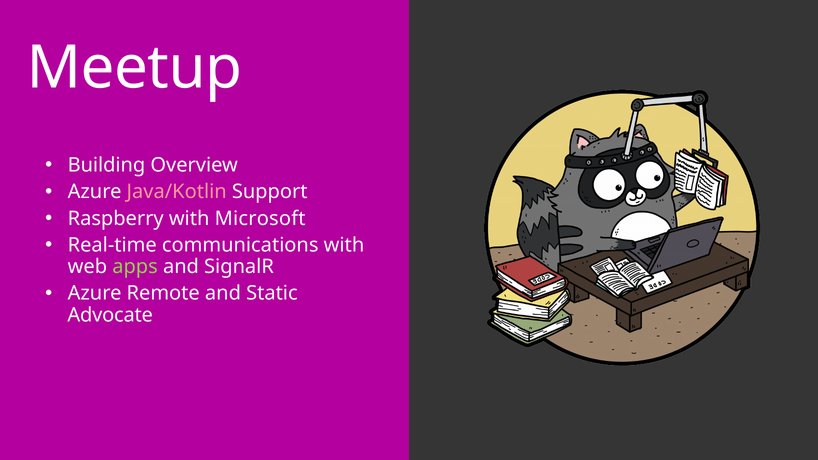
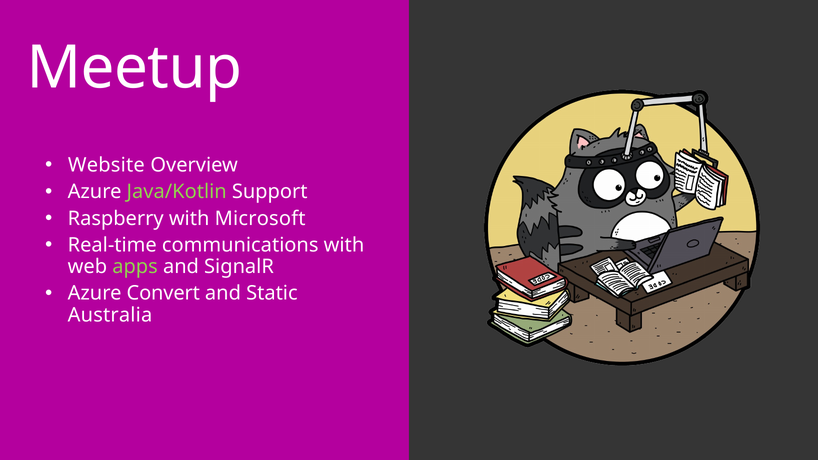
Building: Building -> Website (106, 165)
Java/Kotlin colour: pink -> light green (177, 192)
Remote: Remote -> Convert (163, 293)
Advocate: Advocate -> Australia (110, 315)
